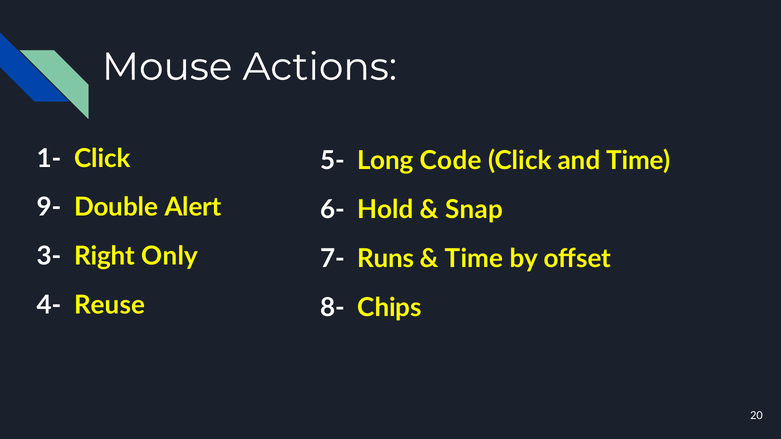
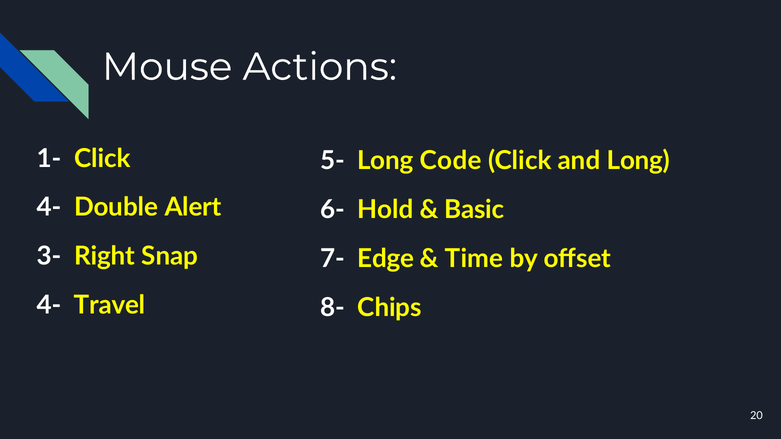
and Time: Time -> Long (638, 161)
9-: 9- -> 4- (49, 208)
Snap: Snap -> Basic (474, 210)
Only: Only -> Snap (170, 256)
Runs: Runs -> Edge (386, 259)
Reuse: Reuse -> Travel (110, 305)
